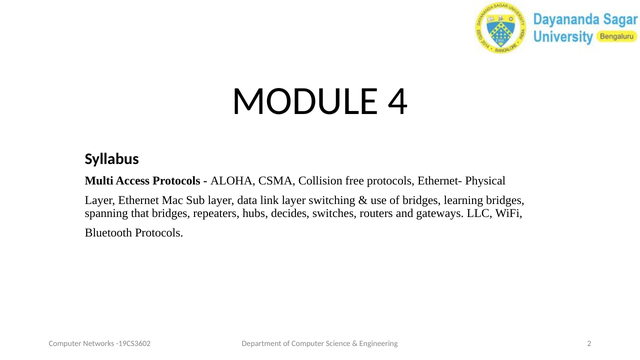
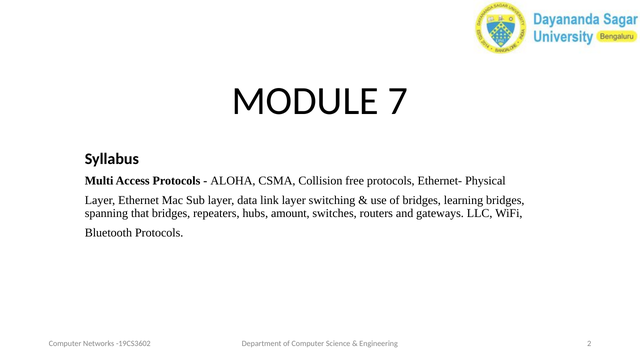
4: 4 -> 7 (398, 101)
decides: decides -> amount (290, 213)
